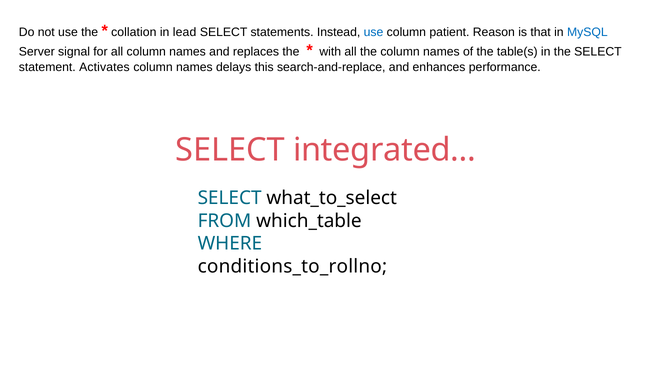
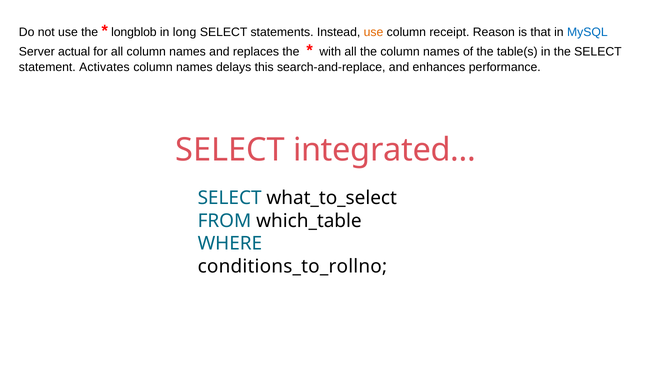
collation: collation -> longblob (134, 32)
lead: lead -> long (185, 32)
use colour: blue -> orange (374, 32)
patient: patient -> receipt (449, 32)
signal: signal -> actual (74, 52)
